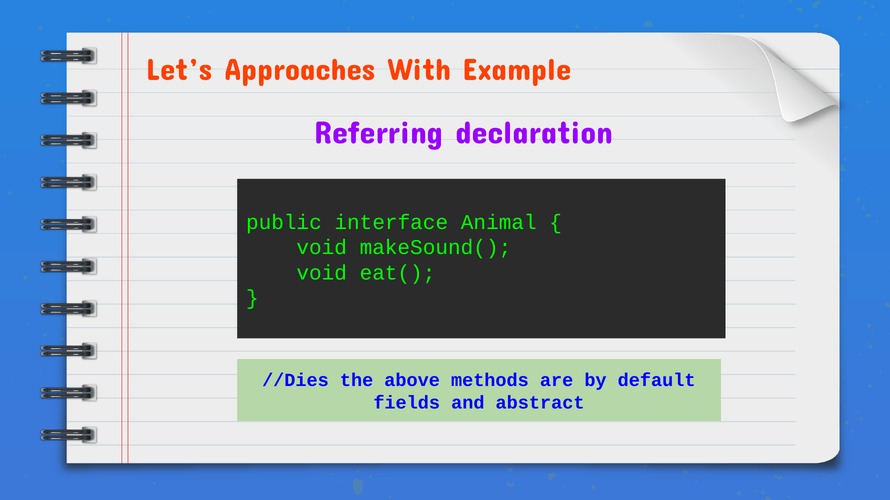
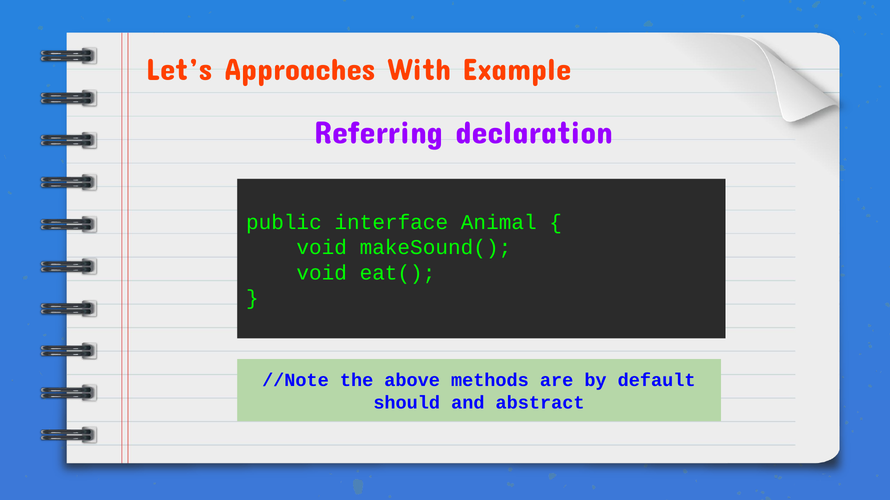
//Dies: //Dies -> //Note (295, 381)
fields: fields -> should (407, 403)
